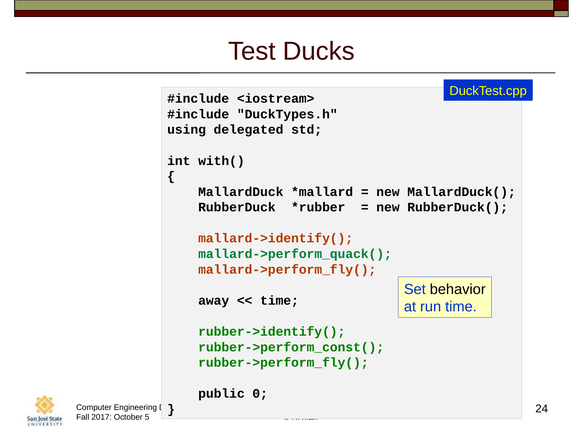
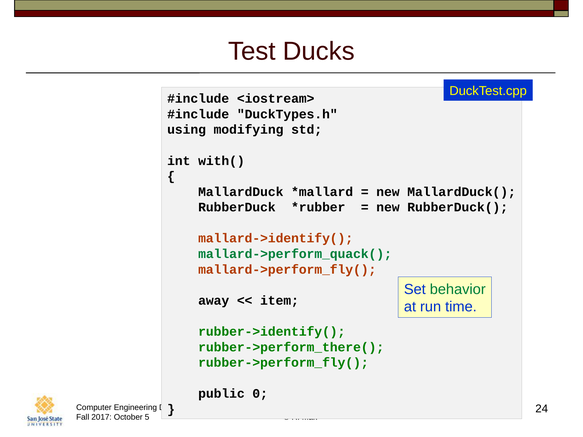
delegated: delegated -> modifying (249, 130)
behavior colour: black -> green (458, 290)
time: time -> item (280, 301)
rubber->perform_const(: rubber->perform_const( -> rubber->perform_there( (291, 347)
